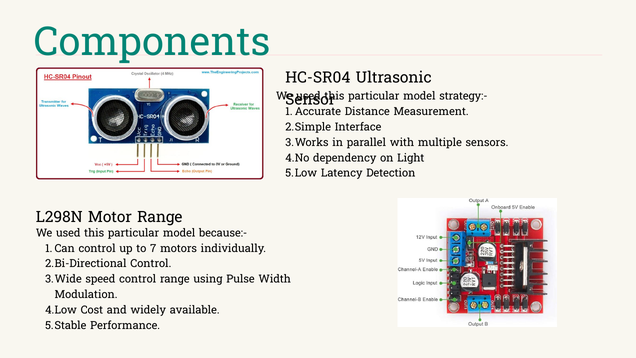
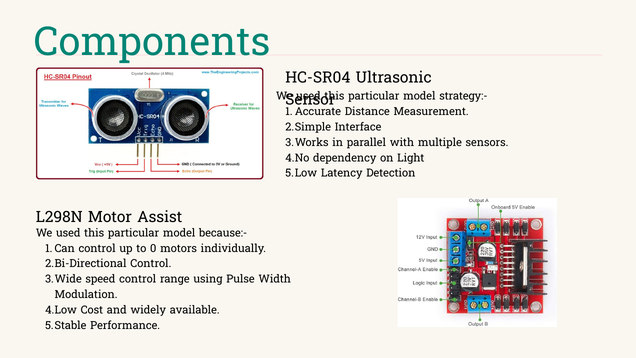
Motor Range: Range -> Assist (160, 217)
7: 7 -> 0 (153, 248)
